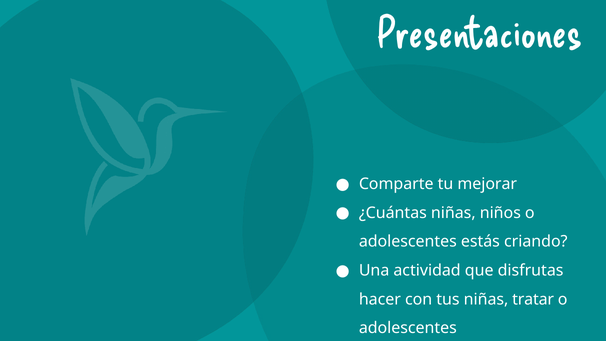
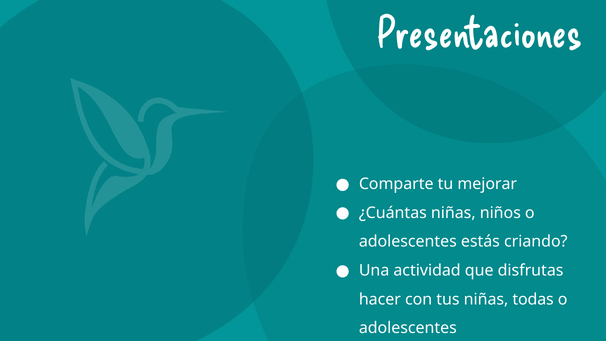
tratar: tratar -> todas (533, 299)
